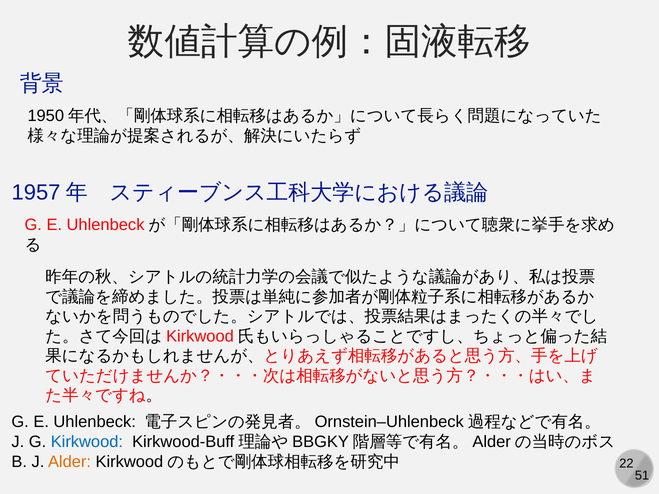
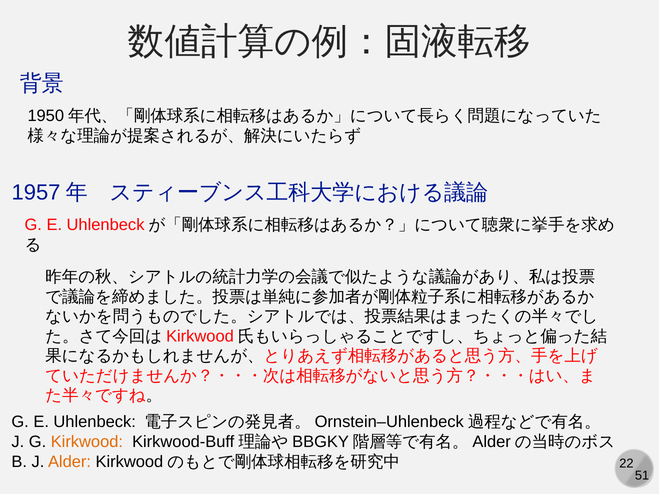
Kirkwood colour: blue -> orange (87, 442)
